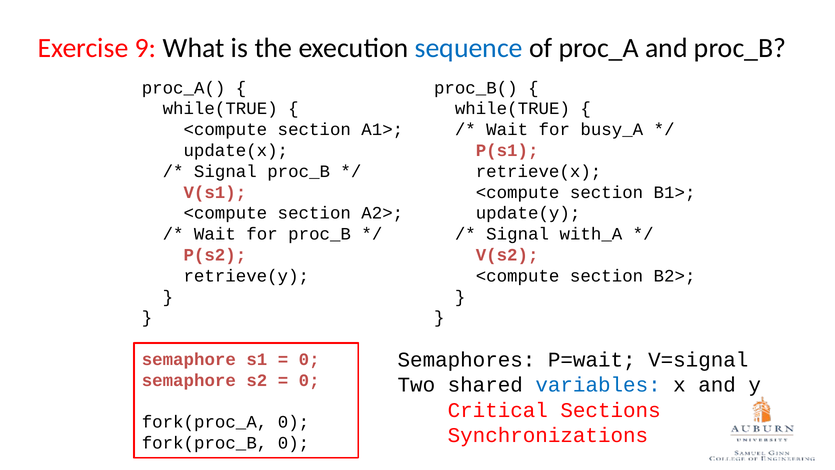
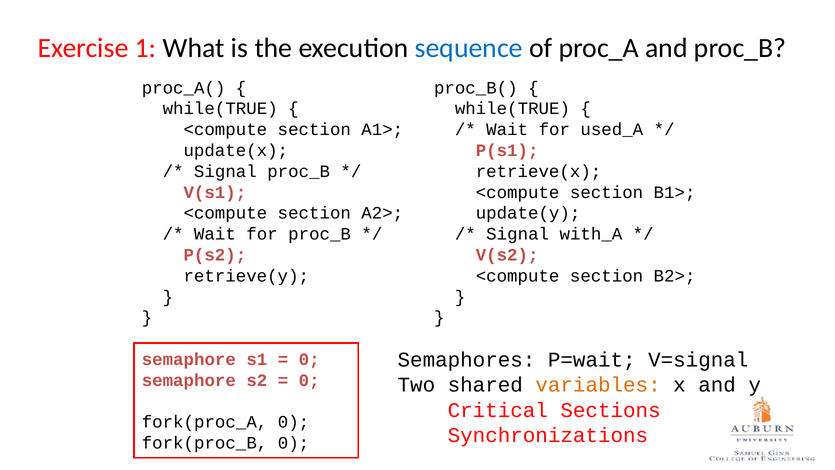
9: 9 -> 1 (146, 48)
busy_A: busy_A -> used_A (612, 130)
variables colour: blue -> orange (598, 385)
